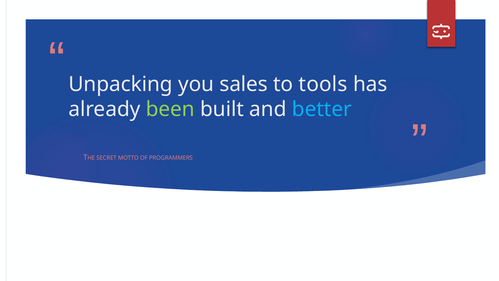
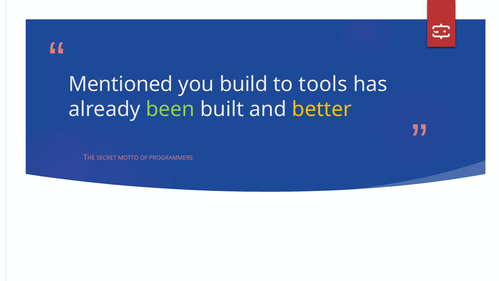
Unpacking: Unpacking -> Mentioned (121, 84)
sales: sales -> build (244, 84)
better colour: light blue -> yellow (322, 109)
